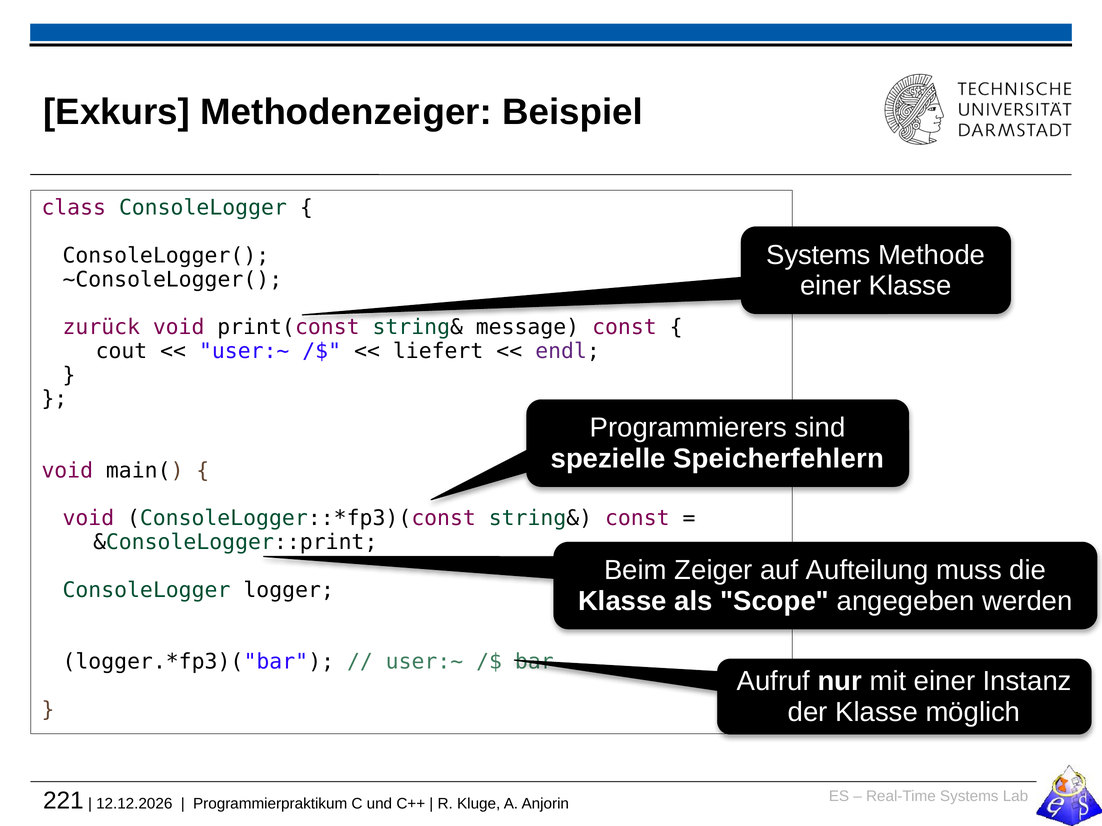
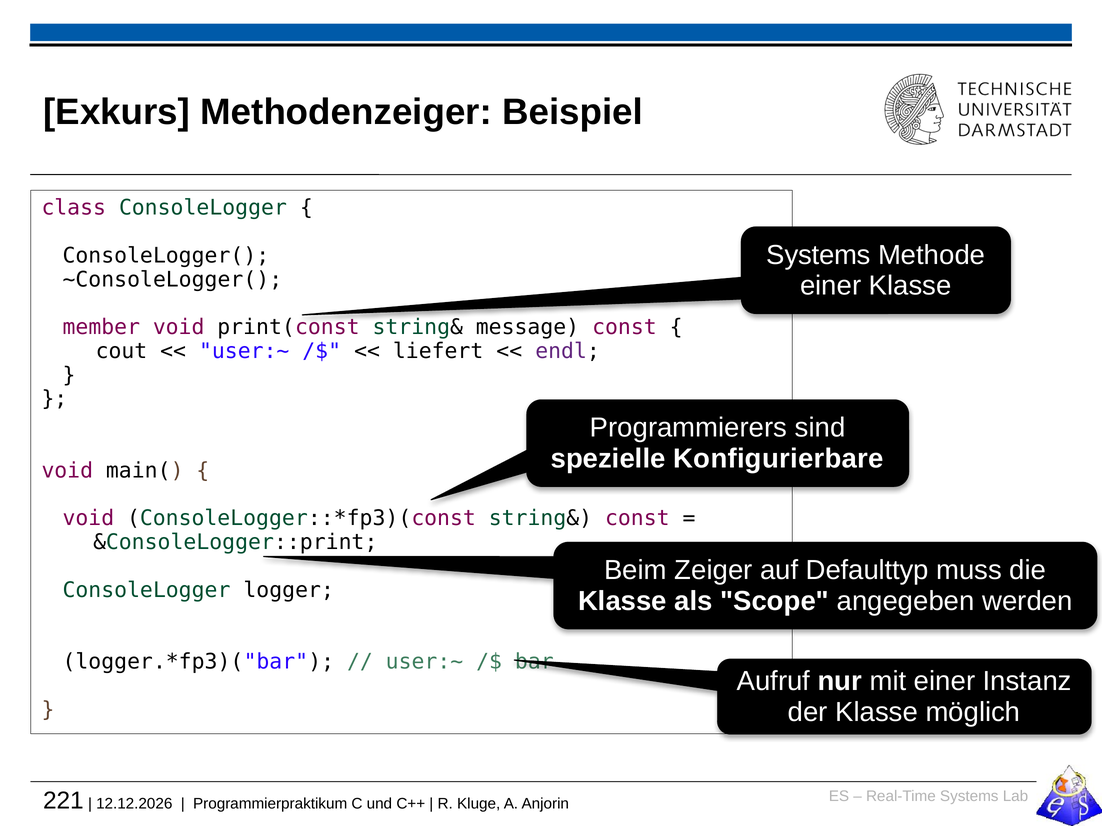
zurück: zurück -> member (101, 327)
Speicherfehlern: Speicherfehlern -> Konfigurierbare (778, 459)
Aufteilung: Aufteilung -> Defaulttyp (867, 571)
